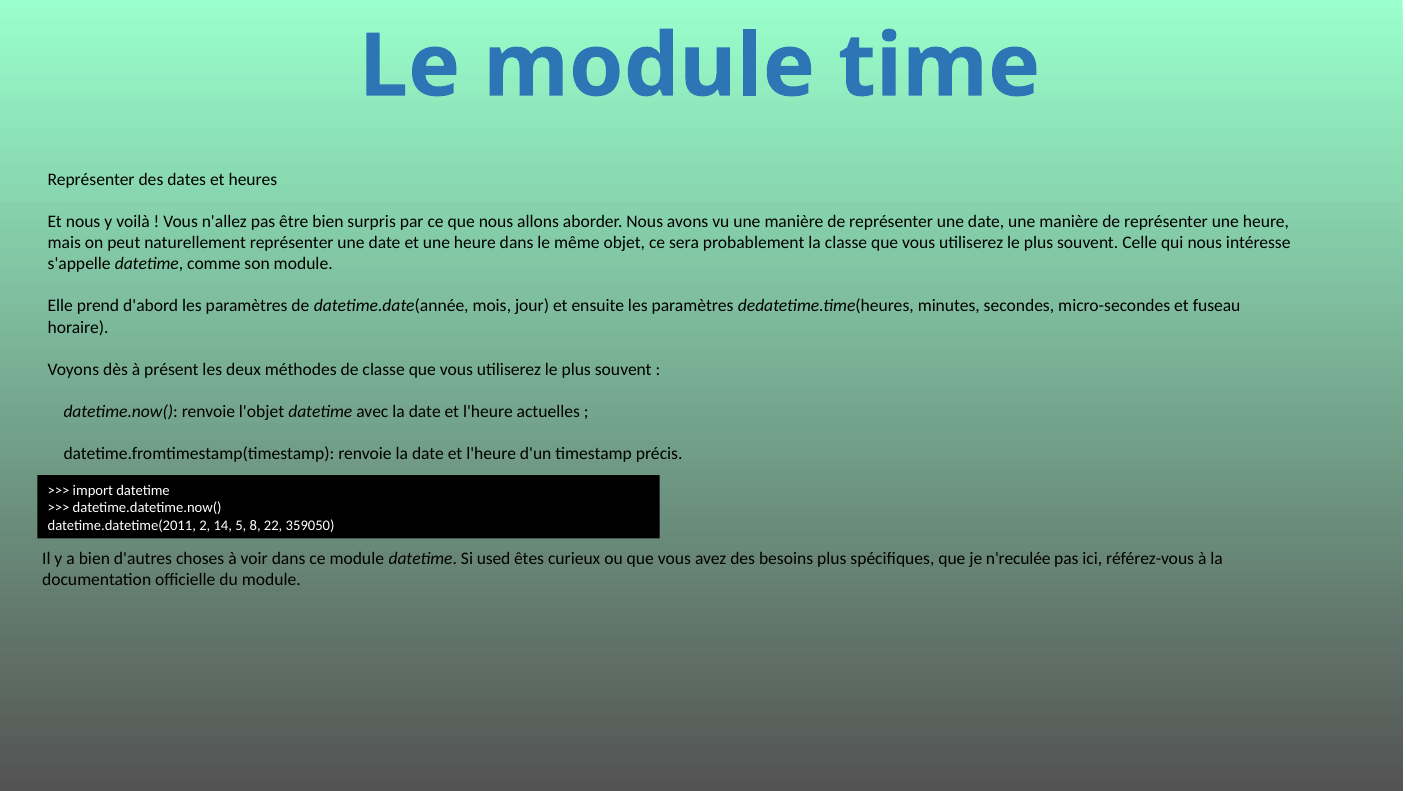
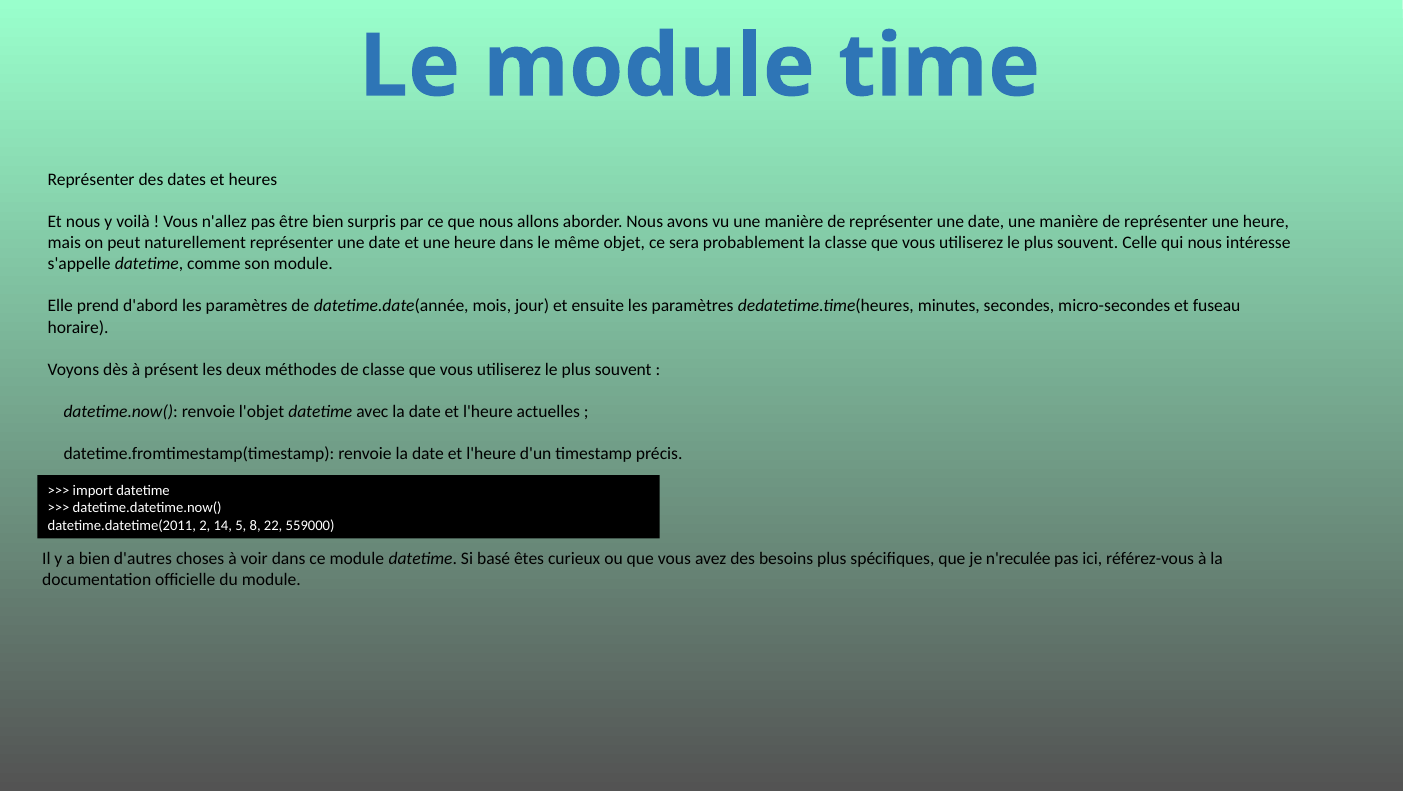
359050: 359050 -> 559000 (310, 525)
used: used -> basé (494, 558)
